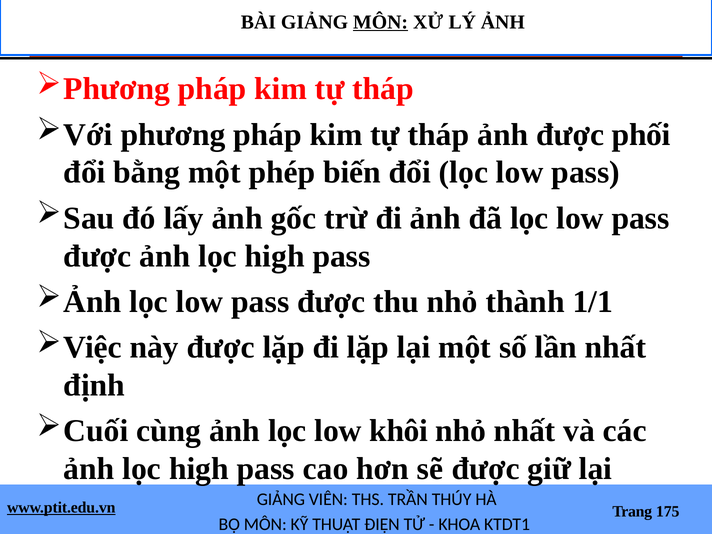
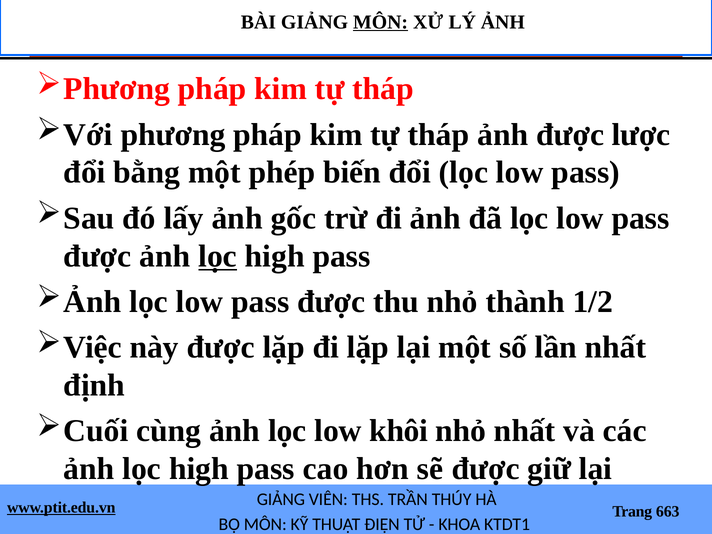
phối: phối -> lược (641, 135)
lọc underline: none -> present (218, 256)
1/1: 1/1 -> 1/2 (593, 302)
175: 175 -> 663 (668, 511)
